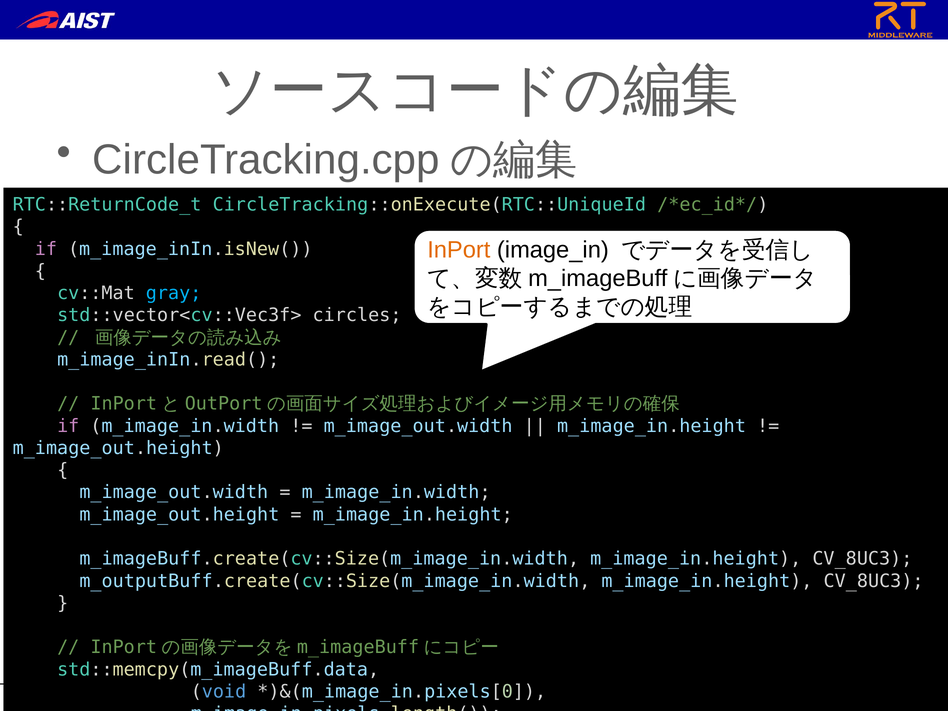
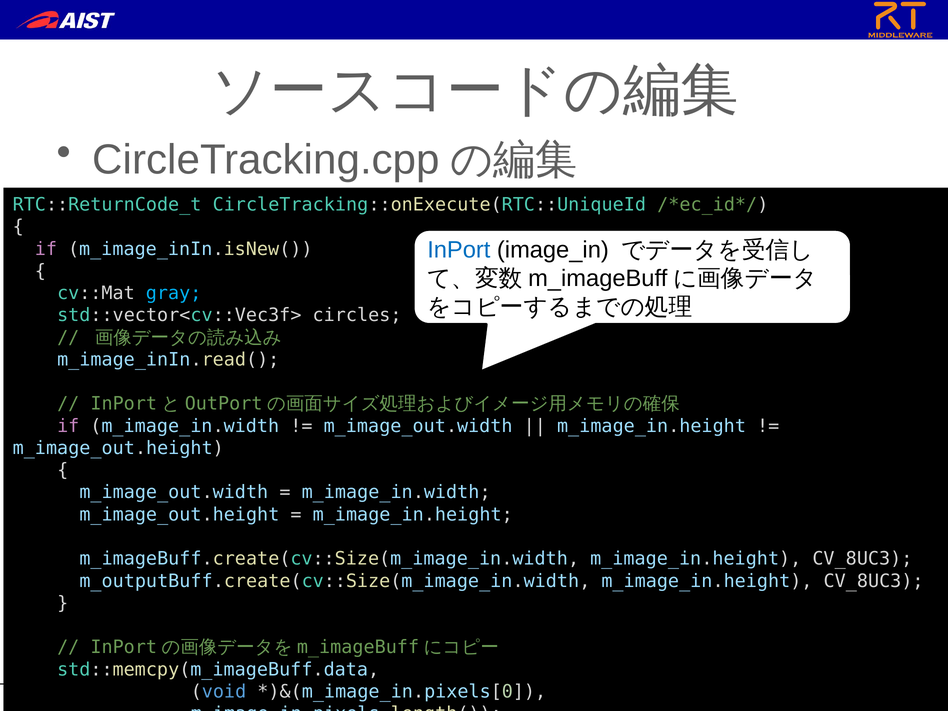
InPort colour: orange -> blue (459, 250)
